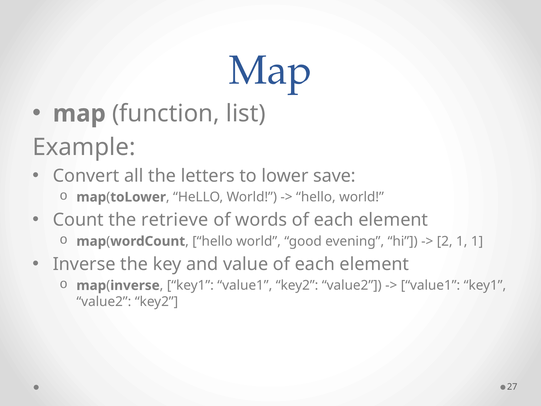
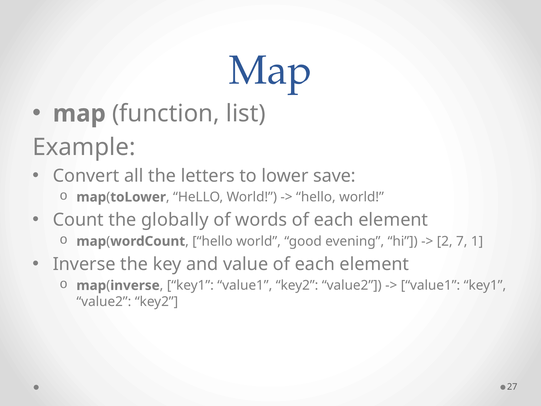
retrieve: retrieve -> globally (175, 220)
2 1: 1 -> 7 (462, 241)
